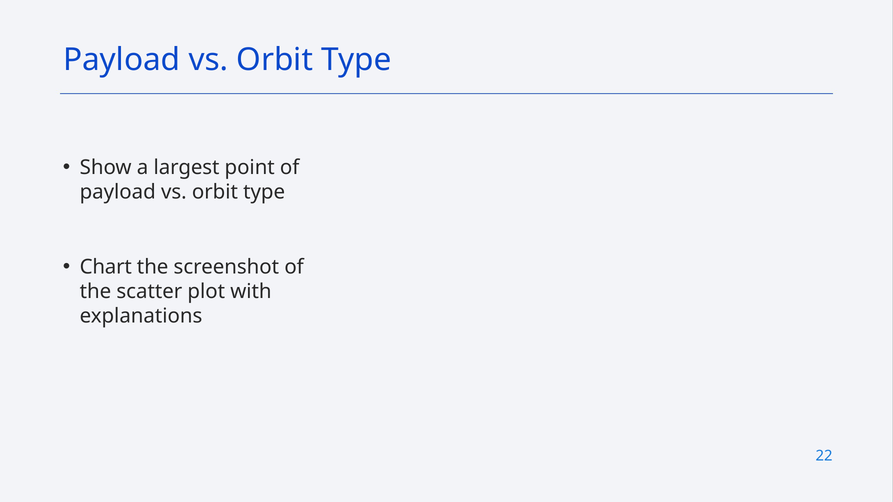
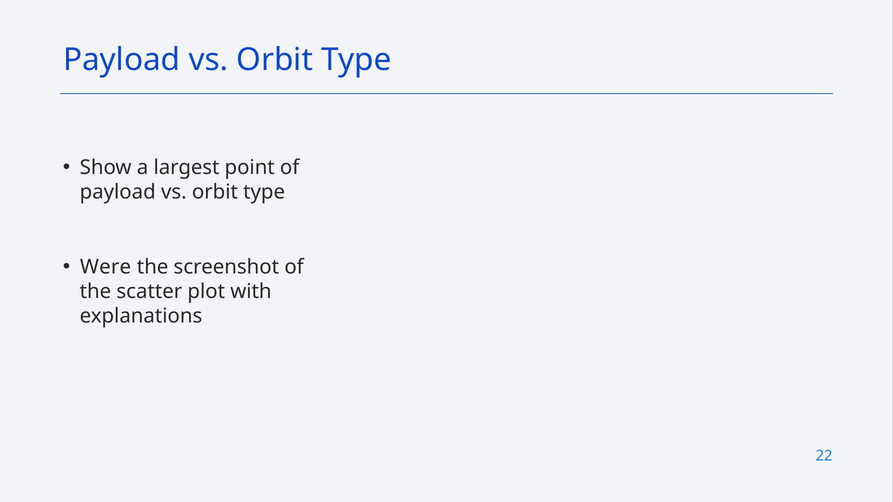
Chart: Chart -> Were (106, 267)
